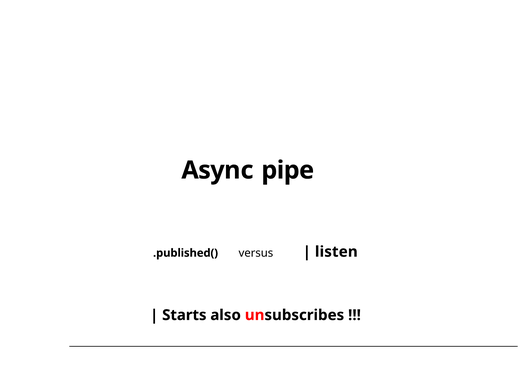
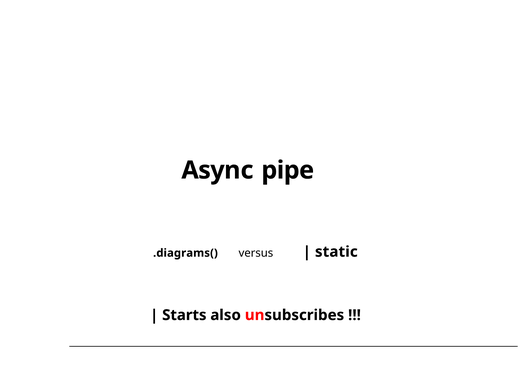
.published(: .published( -> .diagrams( (185, 253)
listen: listen -> static (336, 252)
